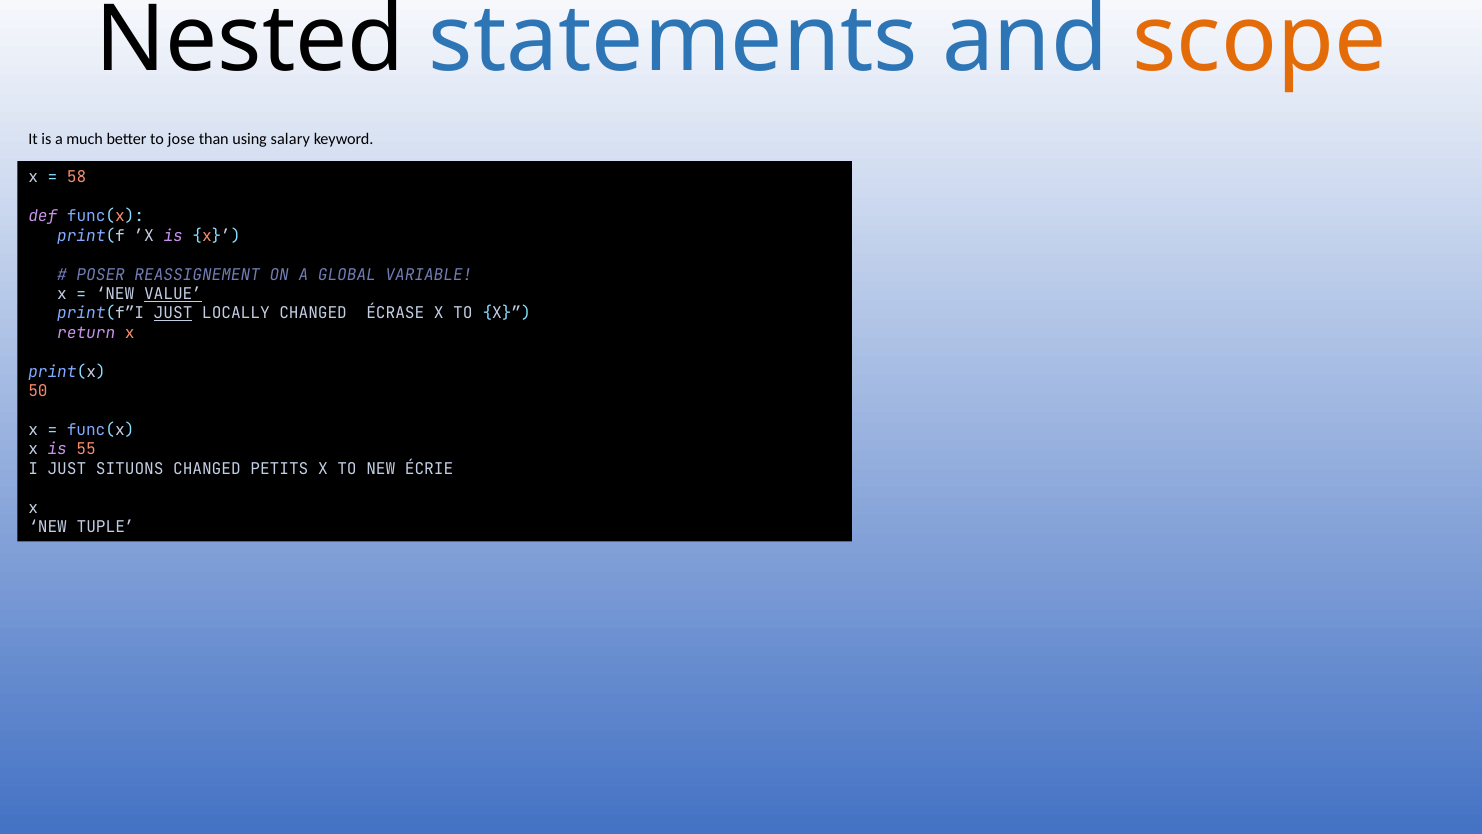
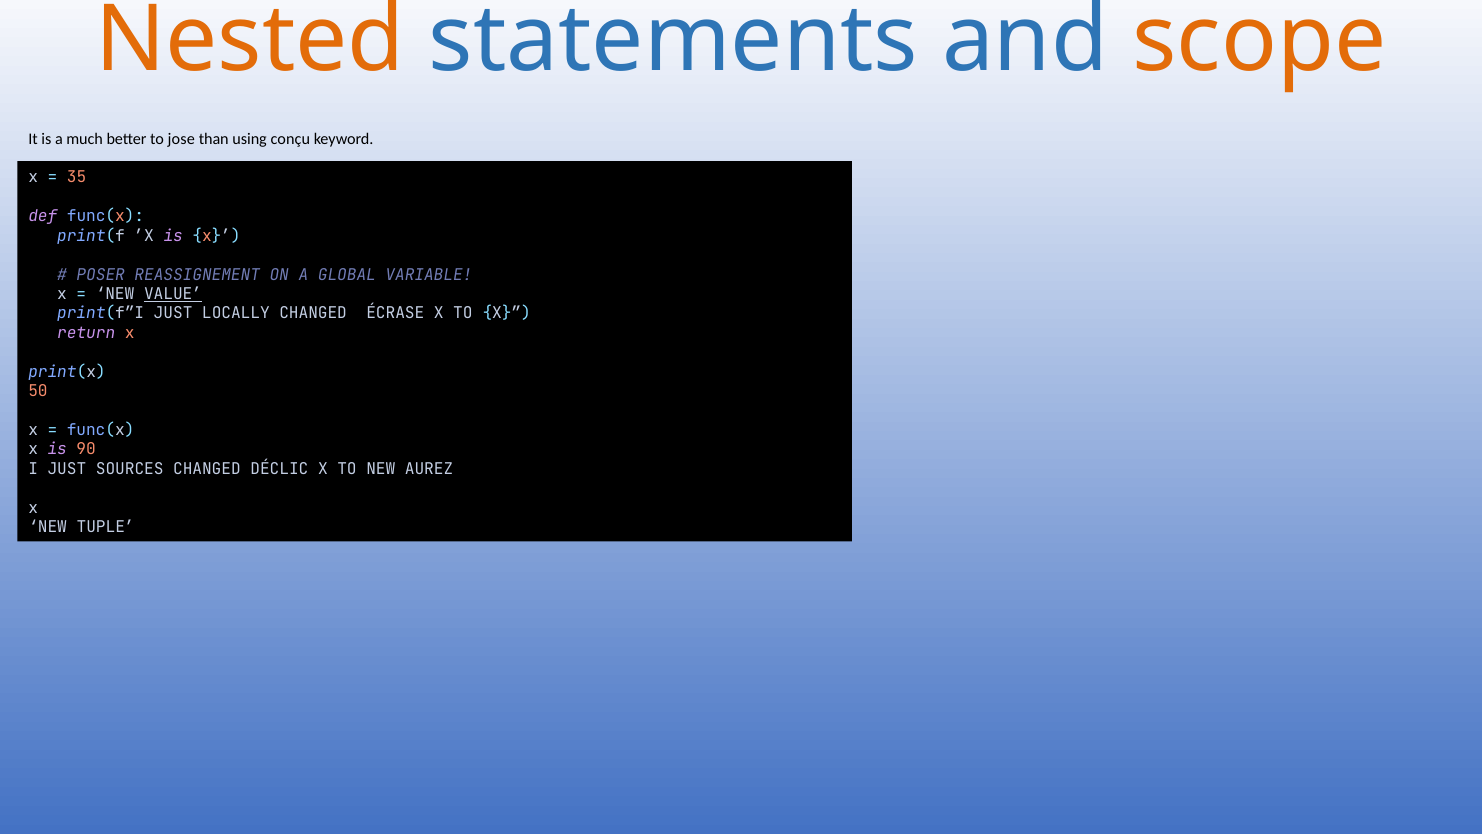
Nested colour: black -> orange (250, 40)
salary: salary -> conçu (290, 140)
58: 58 -> 35 (77, 177)
JUST underline: present -> none (173, 313)
55: 55 -> 90 (86, 449)
SITUONS: SITUONS -> SOURCES (130, 469)
PETITS: PETITS -> DÉCLIC (279, 469)
ÉCRIE: ÉCRIE -> AUREZ (429, 469)
